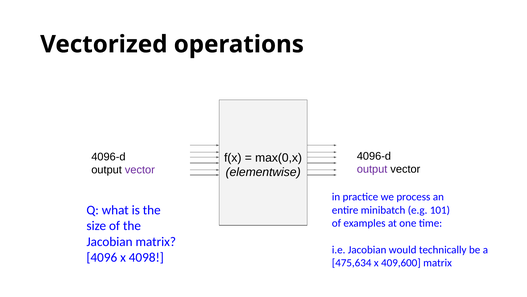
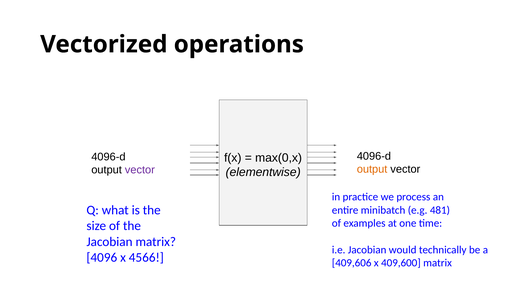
output colour: purple -> orange (372, 169)
101: 101 -> 481 (440, 210)
4098: 4098 -> 4566 (146, 257)
475,634: 475,634 -> 409,606 (352, 262)
